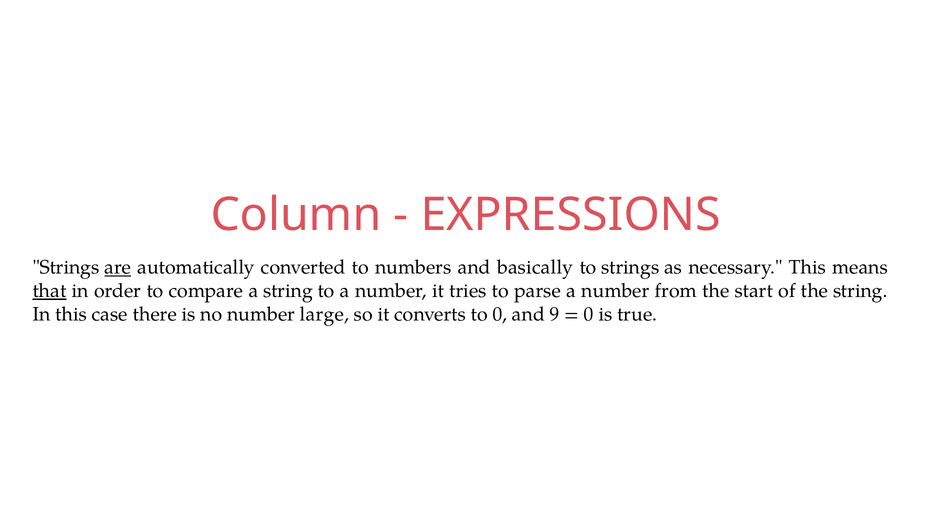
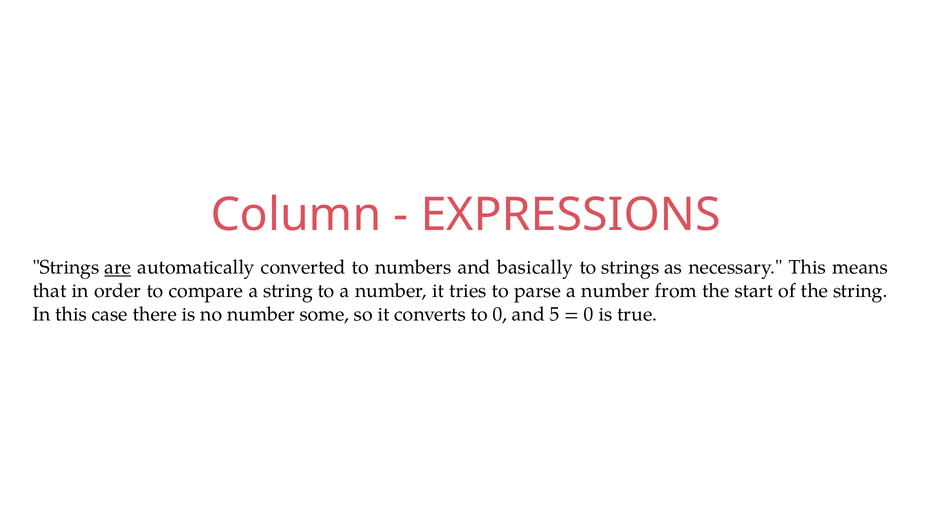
that underline: present -> none (49, 291)
large: large -> some (325, 314)
9: 9 -> 5 (555, 314)
